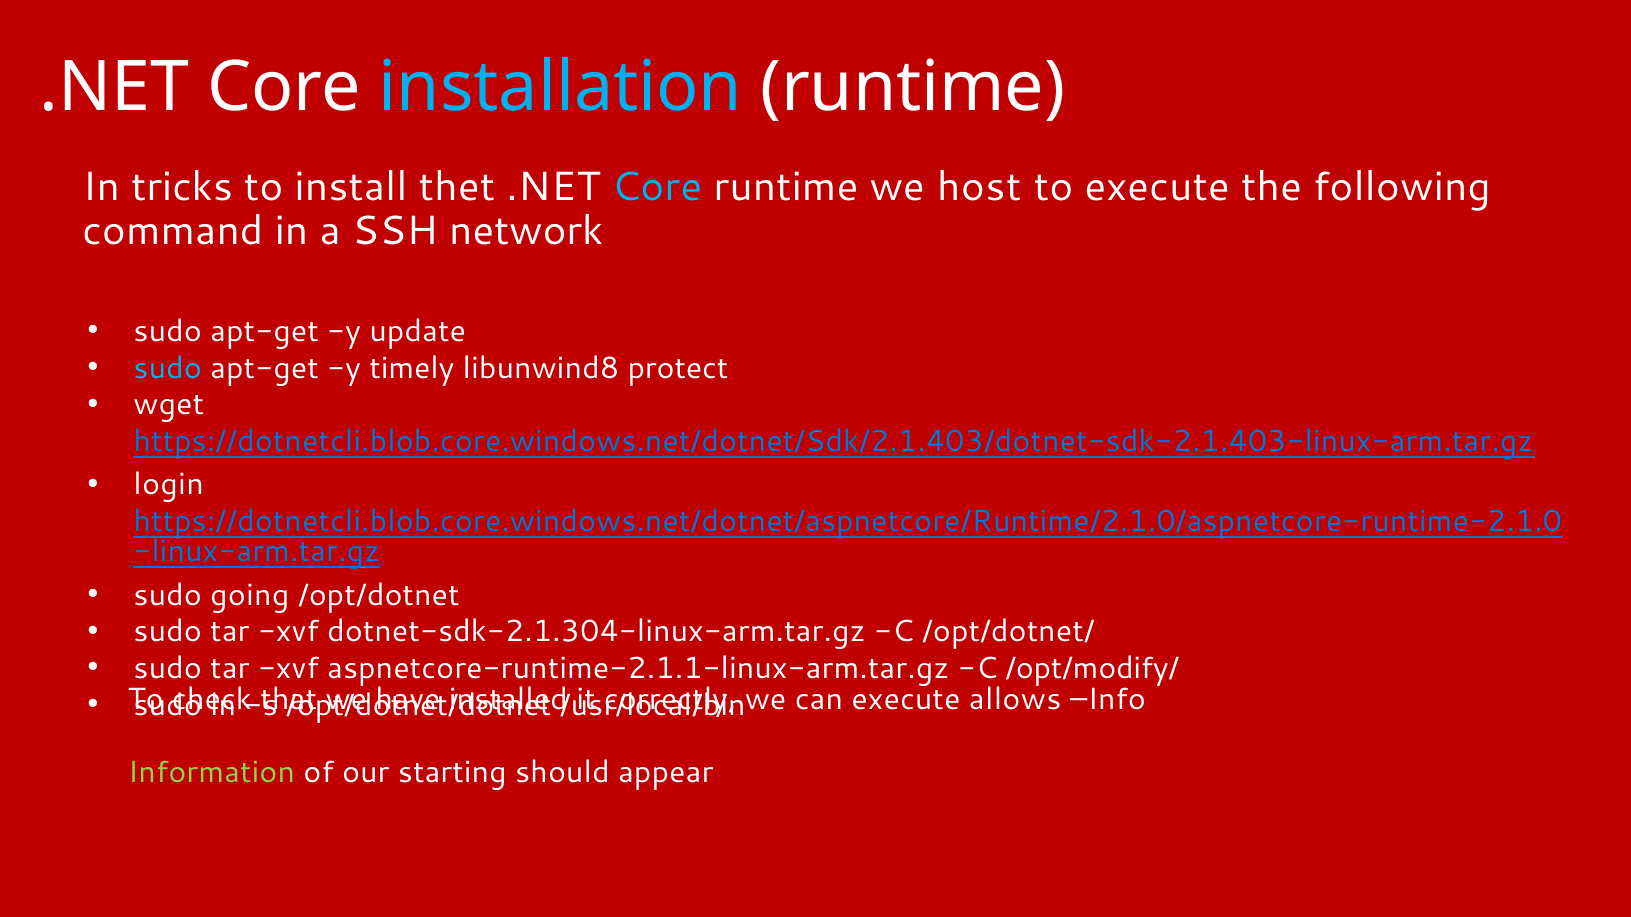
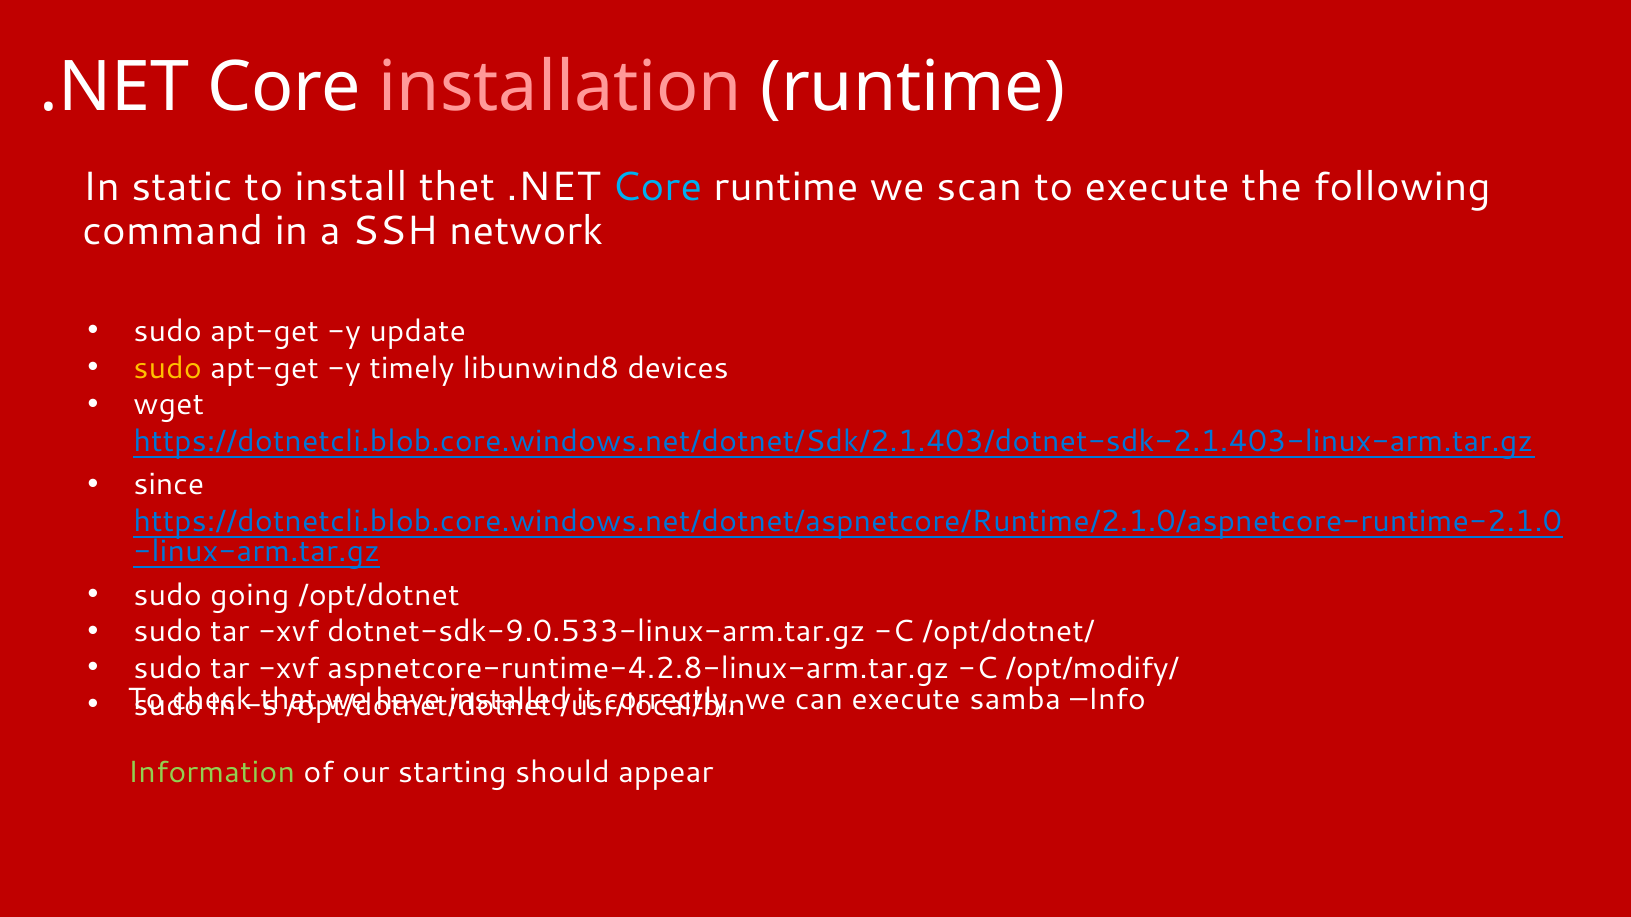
installation colour: light blue -> pink (561, 87)
tricks: tricks -> static (182, 187)
host: host -> scan (979, 187)
sudo colour: light blue -> yellow (168, 368)
protect: protect -> devices (678, 368)
login: login -> since (169, 485)
dotnet-sdk-2.1.304-linux-arm.tar.gz: dotnet-sdk-2.1.304-linux-arm.tar.gz -> dotnet-sdk-9.0.533-linux-arm.tar.gz (596, 632)
aspnetcore-runtime-2.1.1-linux-arm.tar.gz: aspnetcore-runtime-2.1.1-linux-arm.tar.gz -> aspnetcore-runtime-4.2.8-linux-arm.tar.gz (638, 669)
allows: allows -> samba (1015, 700)
